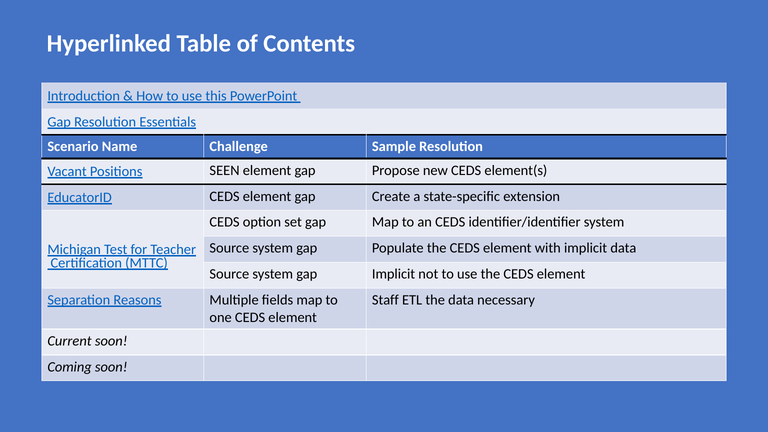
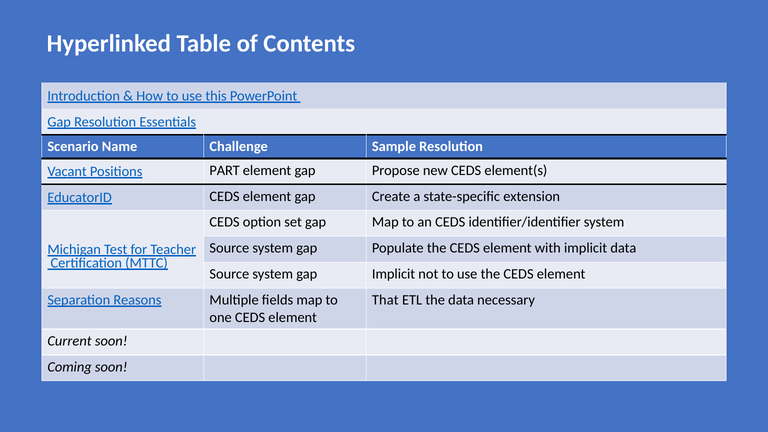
SEEN: SEEN -> PART (225, 170)
Staff: Staff -> That (385, 300)
